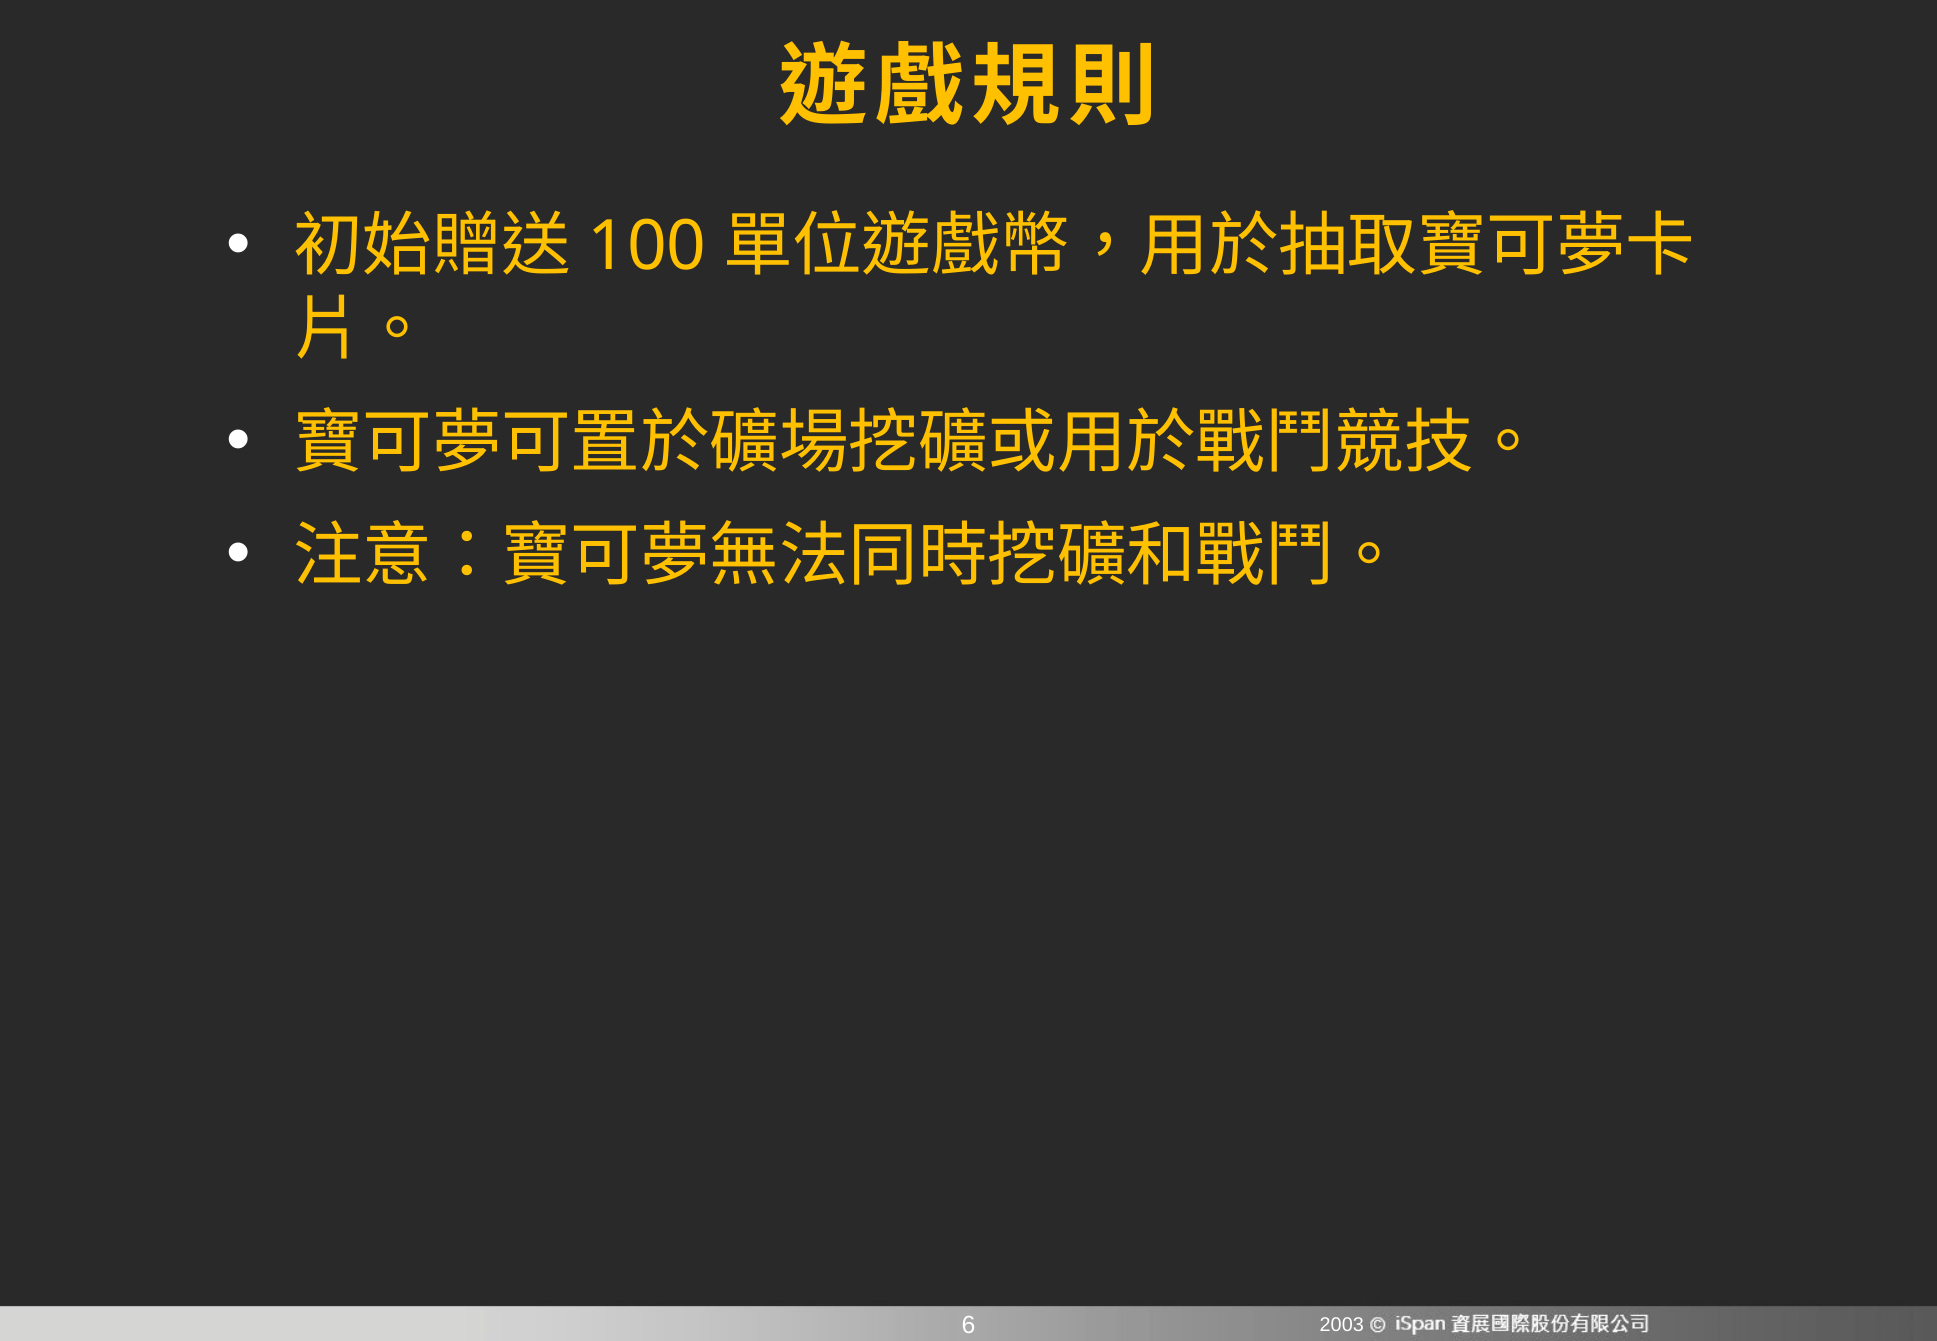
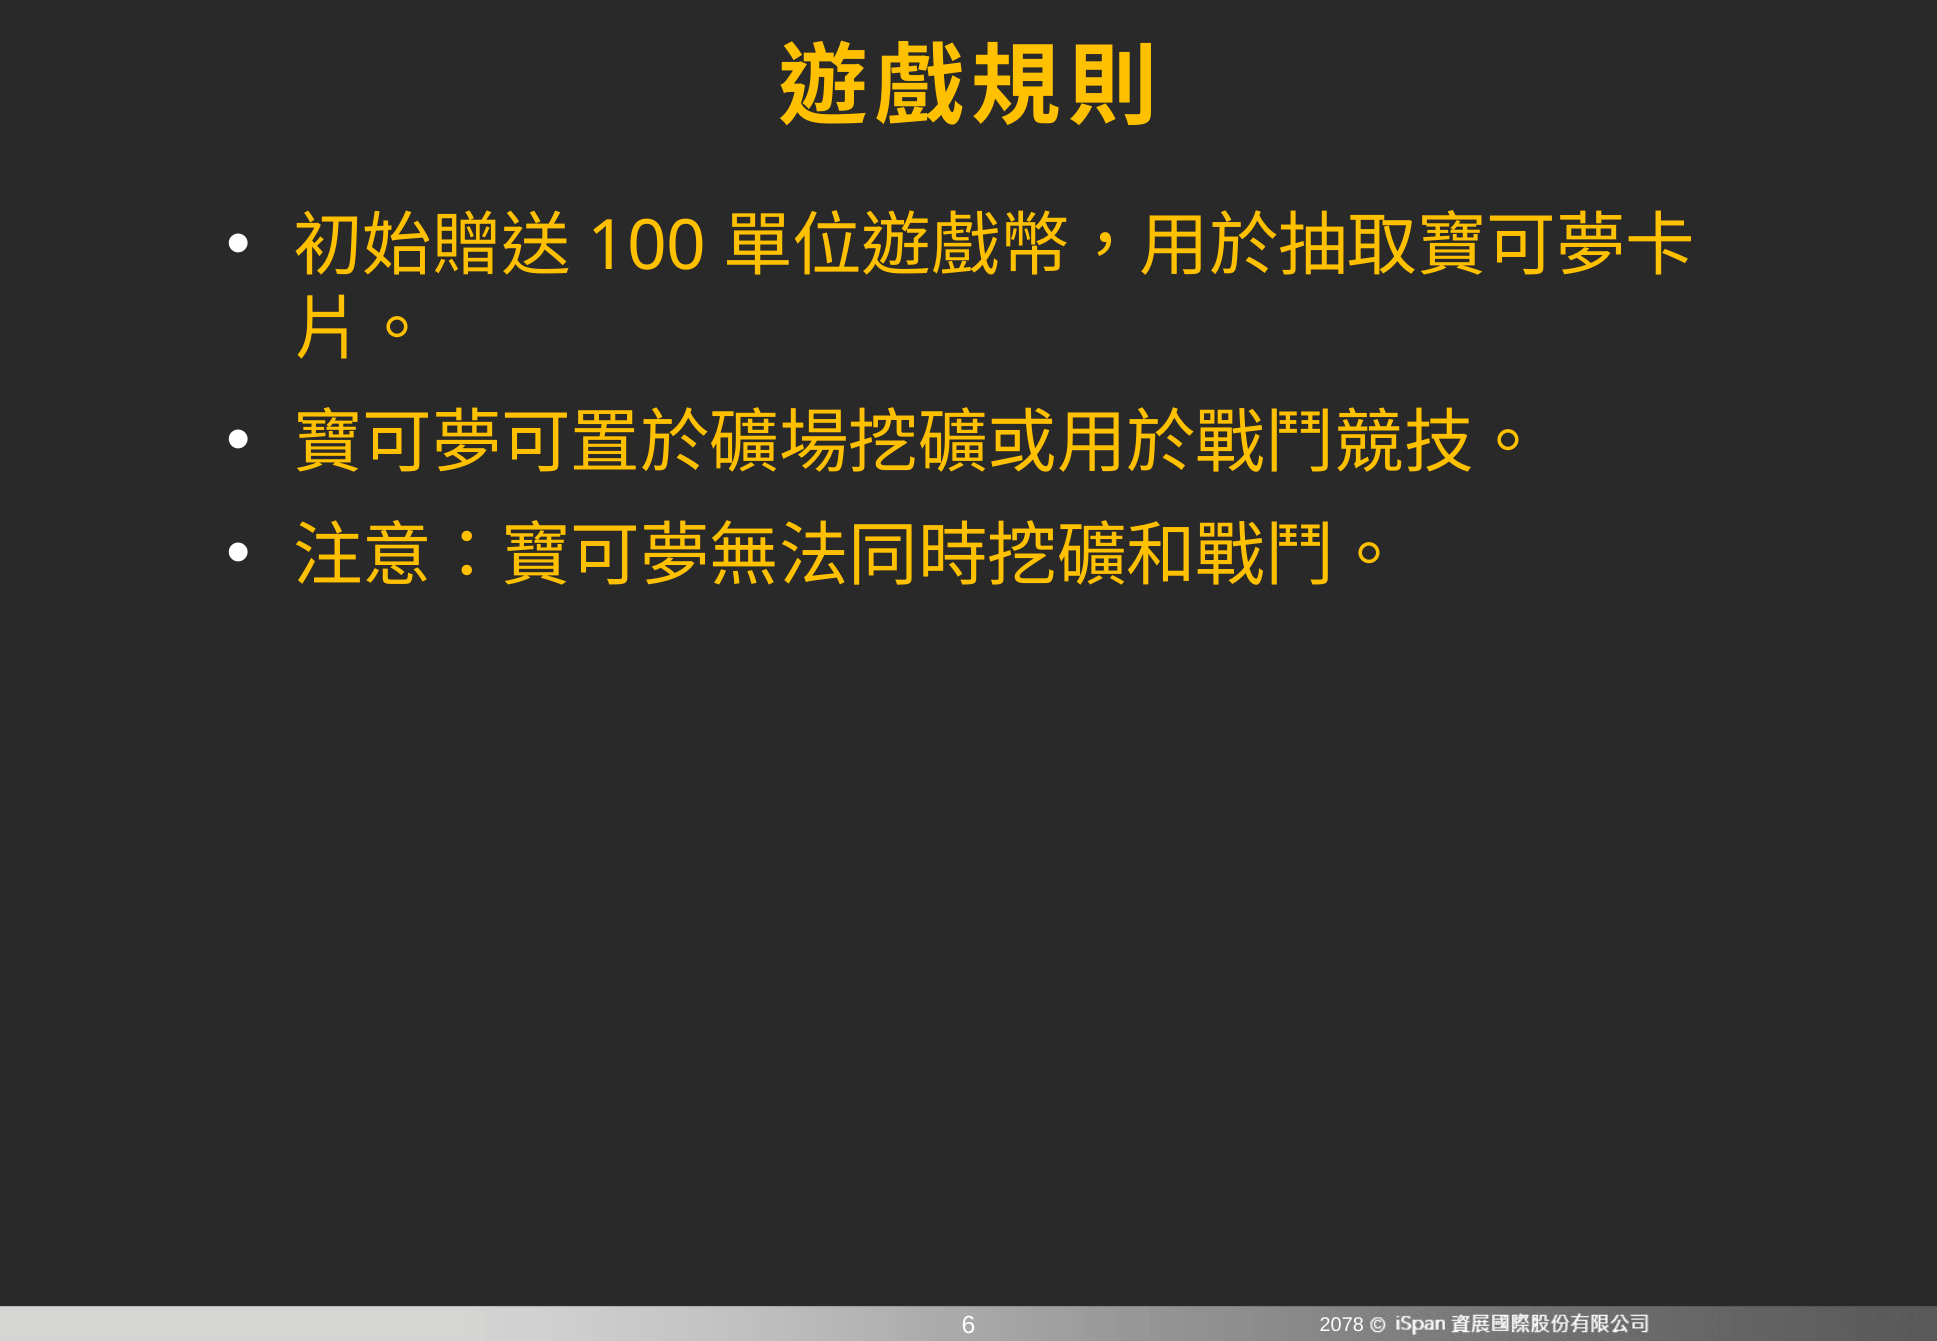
2003: 2003 -> 2078 (1342, 1325)
